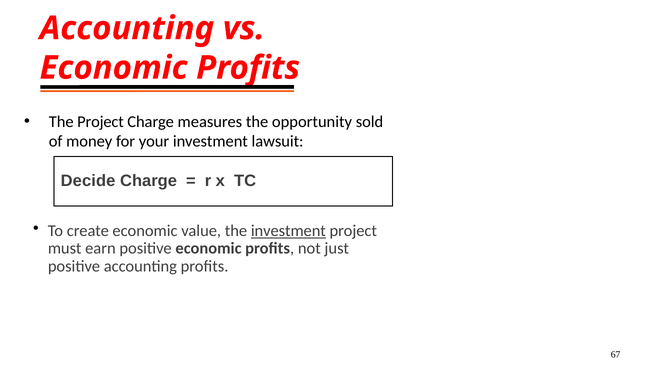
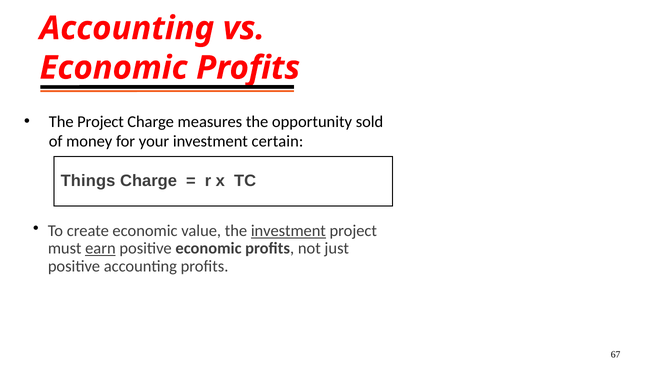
lawsuit: lawsuit -> certain (277, 142)
Decide: Decide -> Things (88, 181)
earn underline: none -> present (100, 249)
